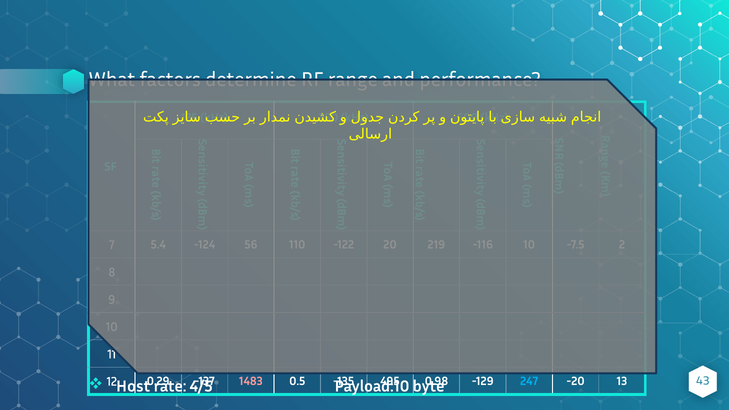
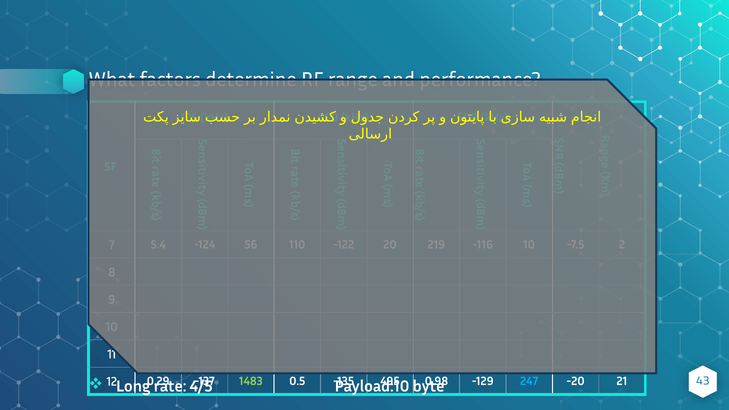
1483 colour: pink -> light green (251, 382)
13: 13 -> 21 (622, 382)
Host: Host -> Long (133, 387)
